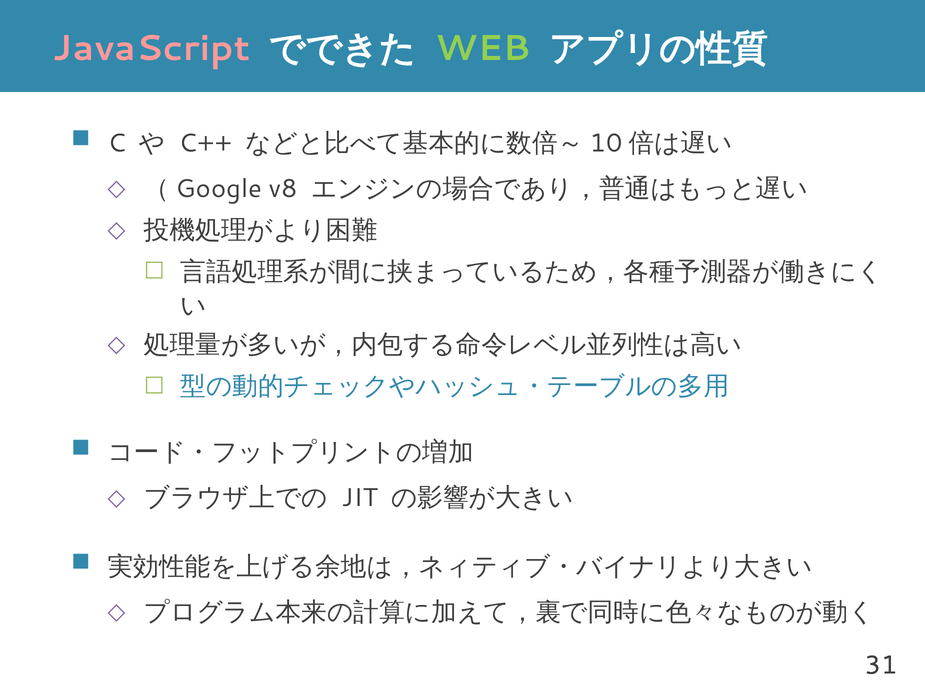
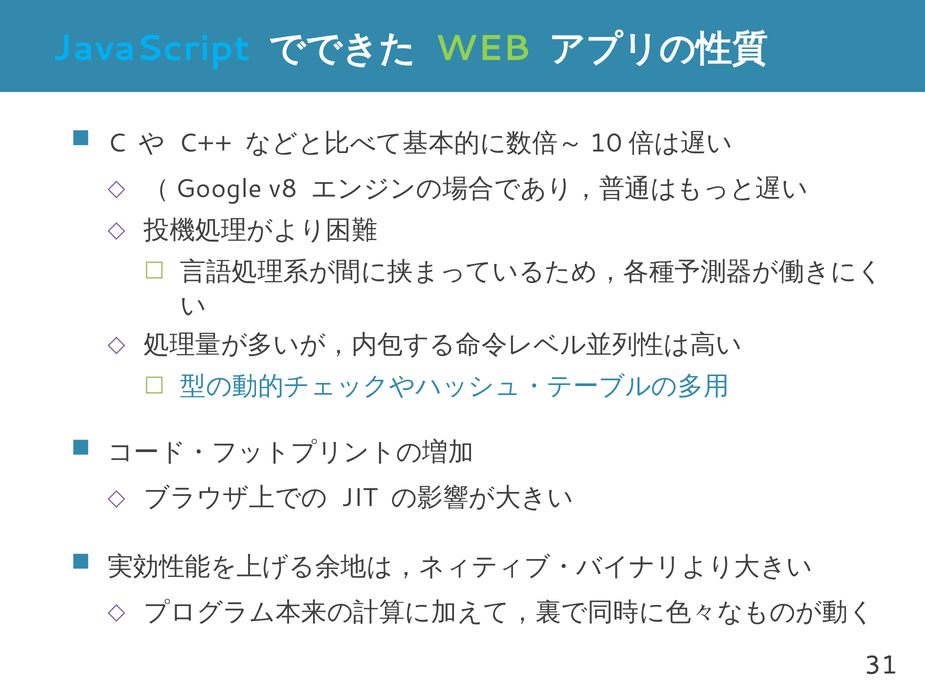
JavaScript colour: pink -> light blue (152, 48)
